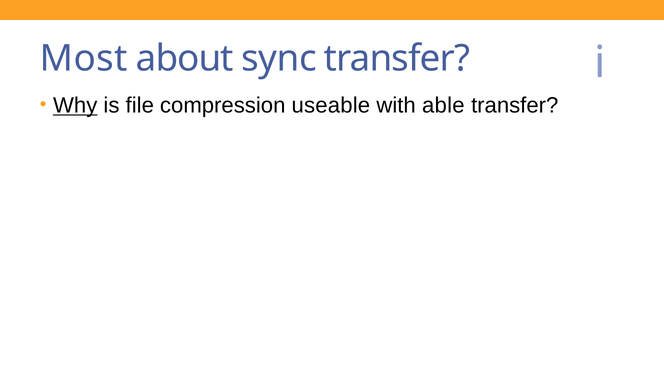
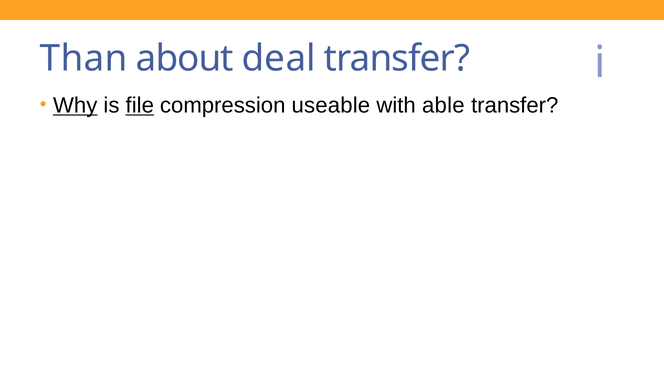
Most: Most -> Than (84, 59)
sync: sync -> deal (279, 59)
file underline: none -> present (140, 105)
